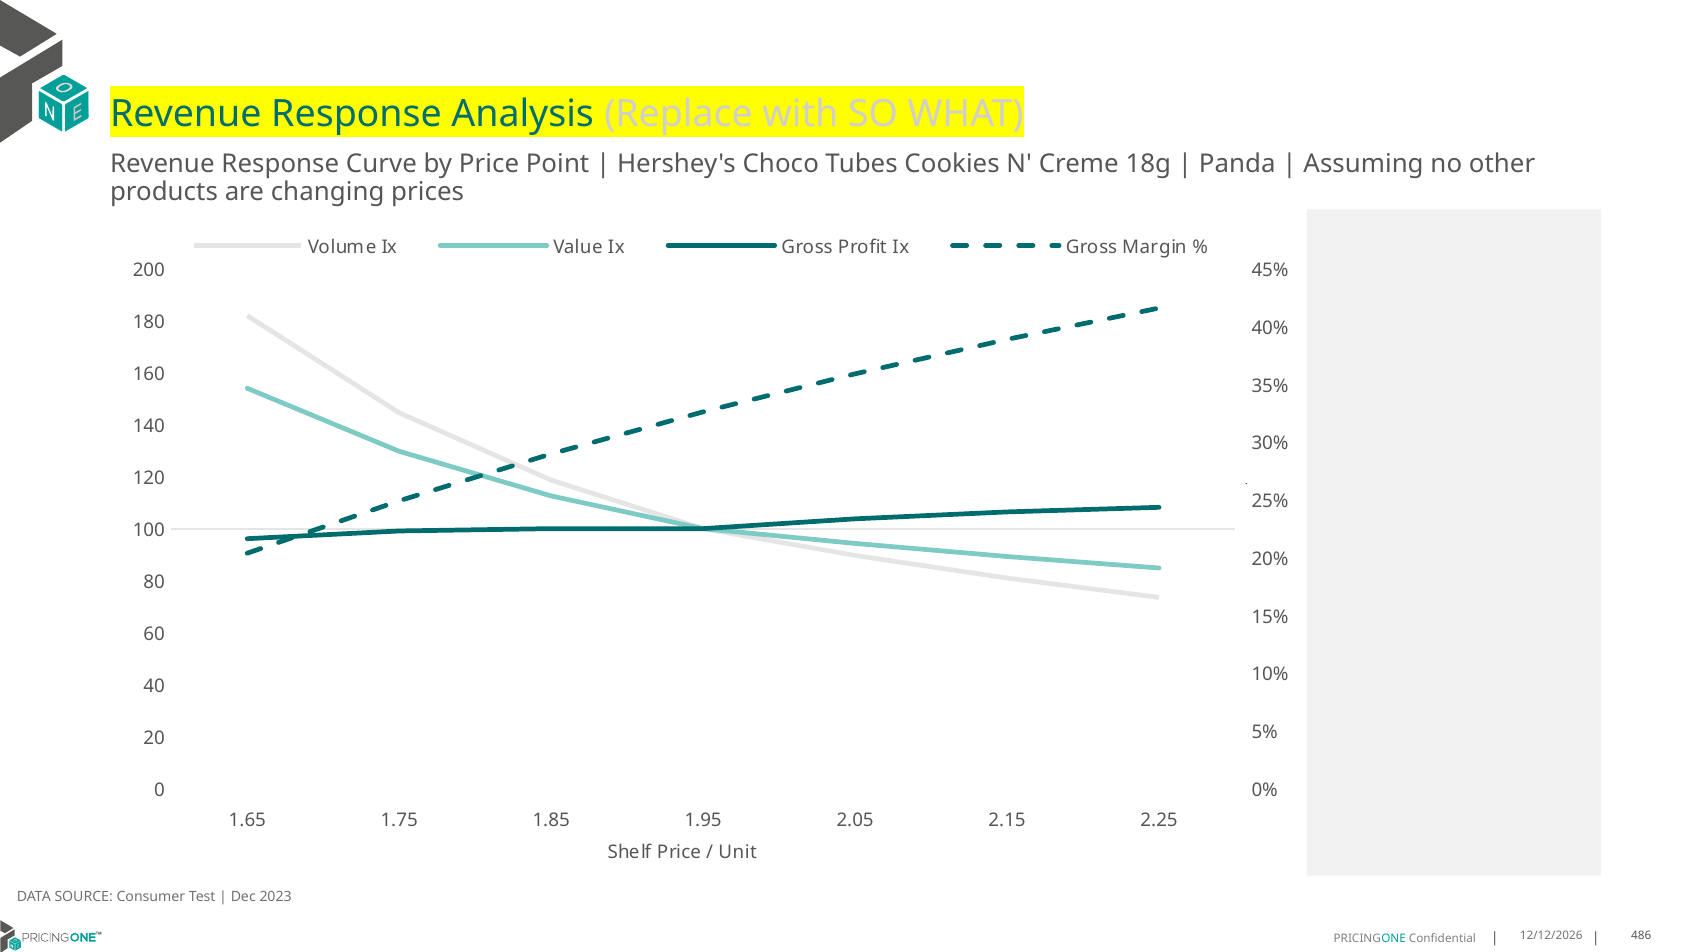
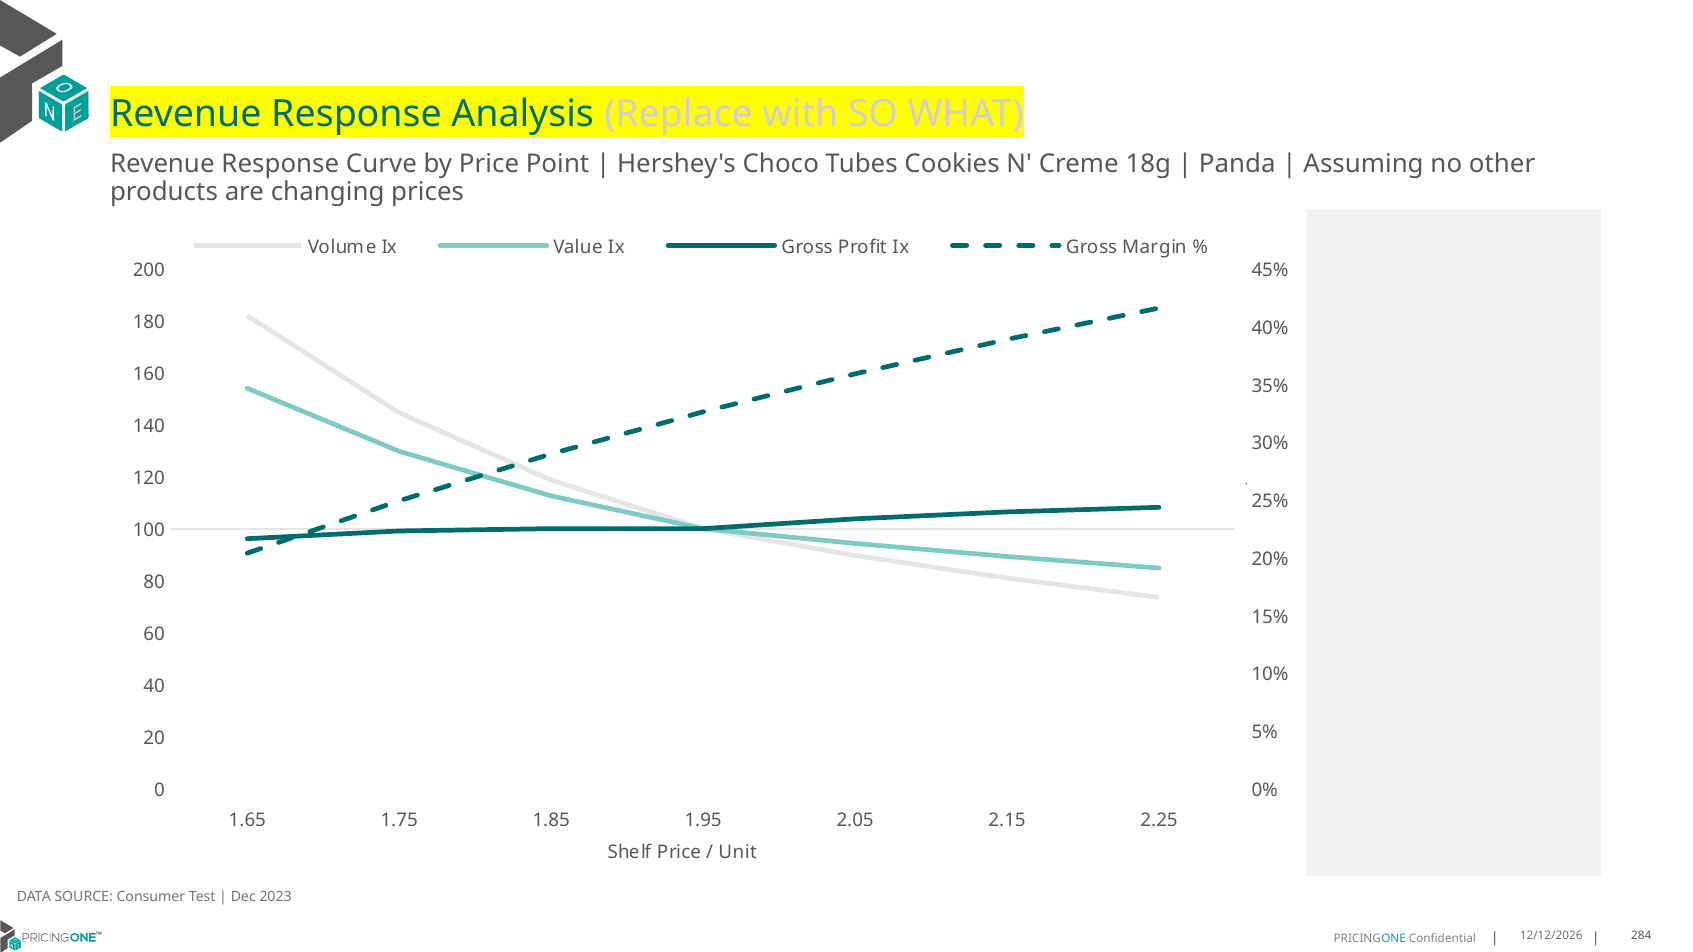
486: 486 -> 284 (1641, 936)
